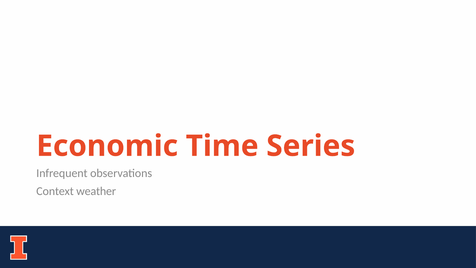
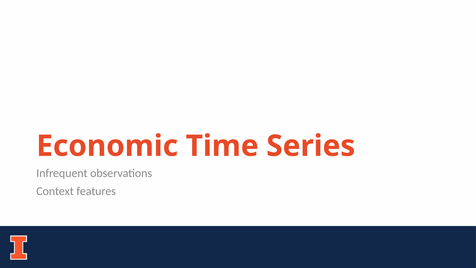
weather: weather -> features (96, 191)
